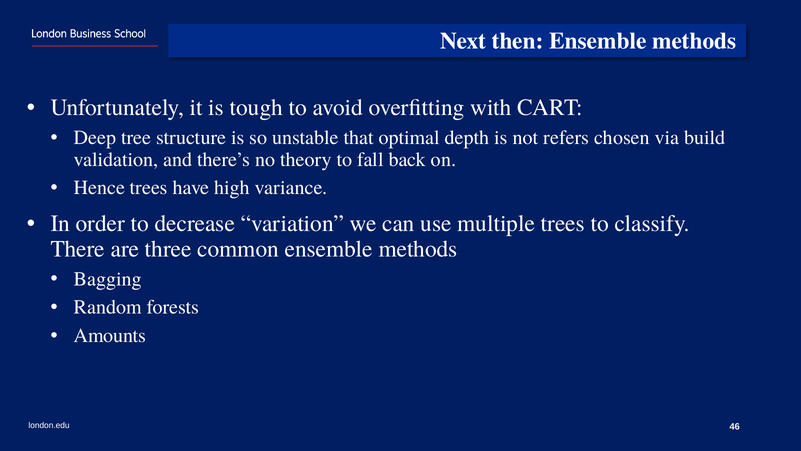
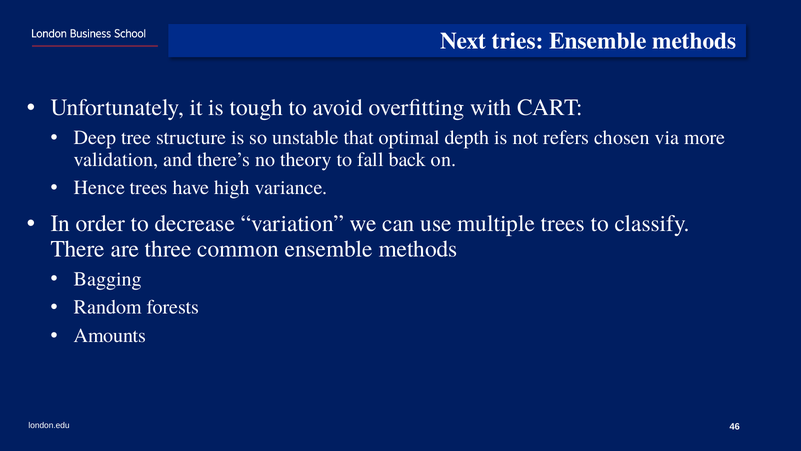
then: then -> tries (518, 41)
build: build -> more (705, 138)
